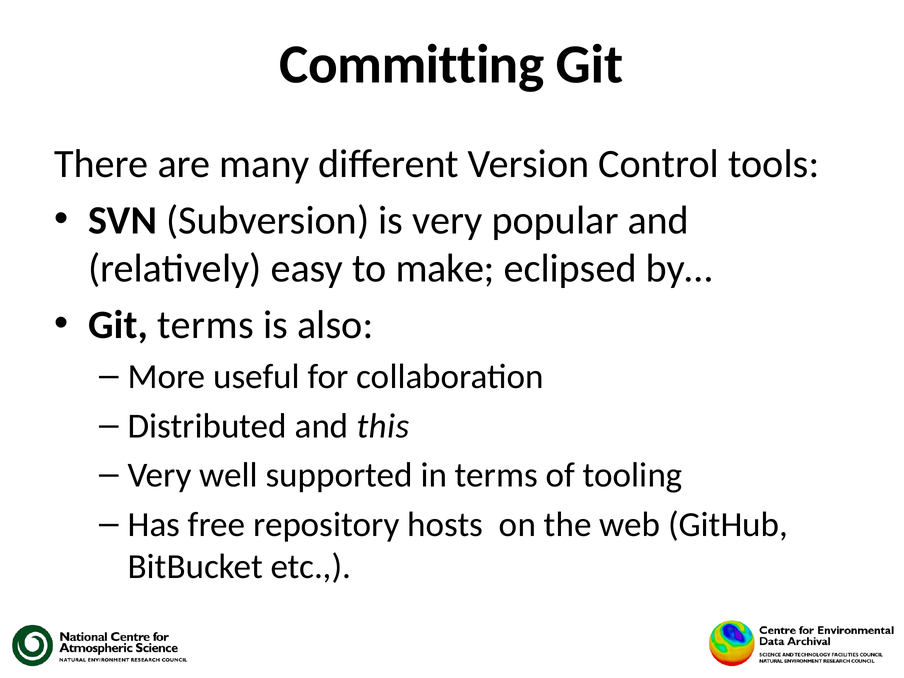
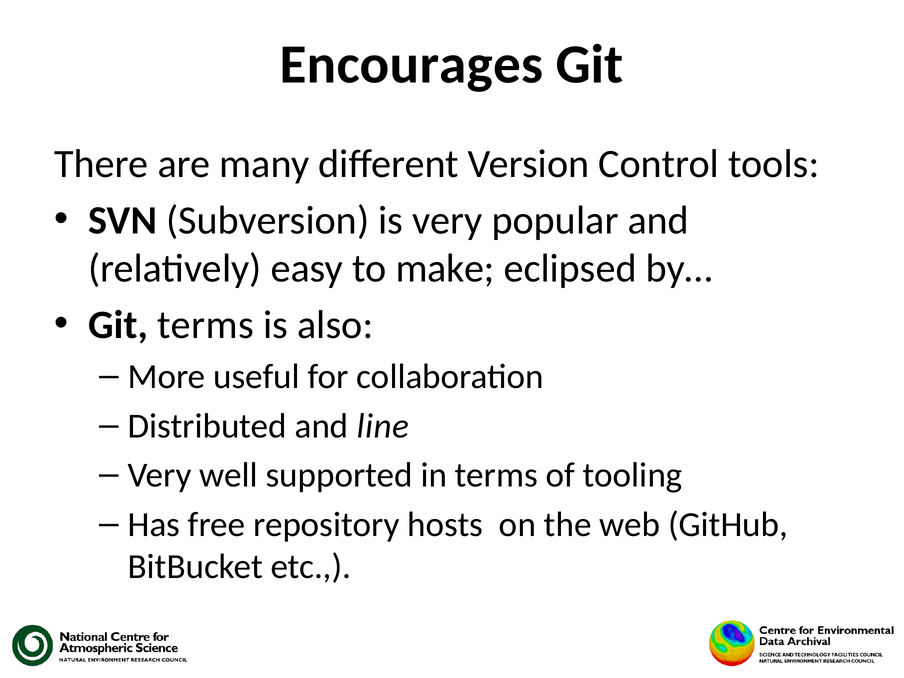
Committing: Committing -> Encourages (411, 65)
this: this -> line (383, 426)
